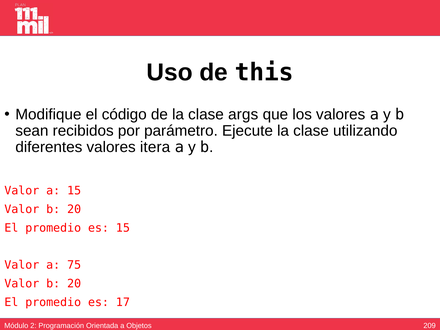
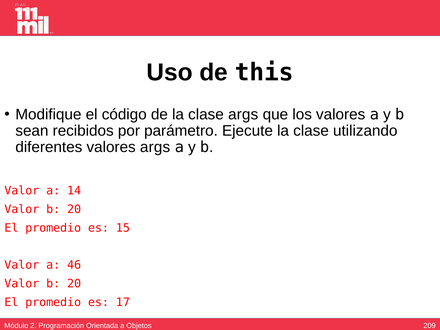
valores itera: itera -> args (155, 147)
a 15: 15 -> 14 (74, 191)
75: 75 -> 46 (74, 265)
